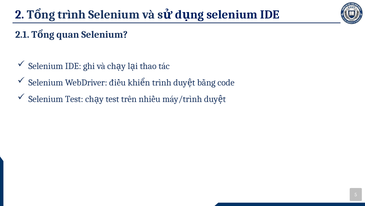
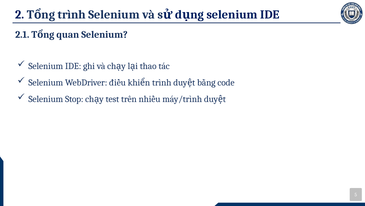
Selenium Test: Test -> Stop (74, 99)
